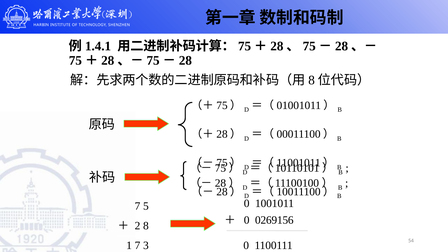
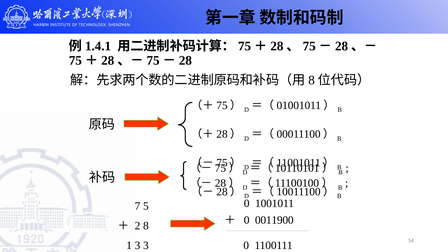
0269156: 0269156 -> 0011900 (274, 220)
1 7: 7 -> 3 (137, 245)
